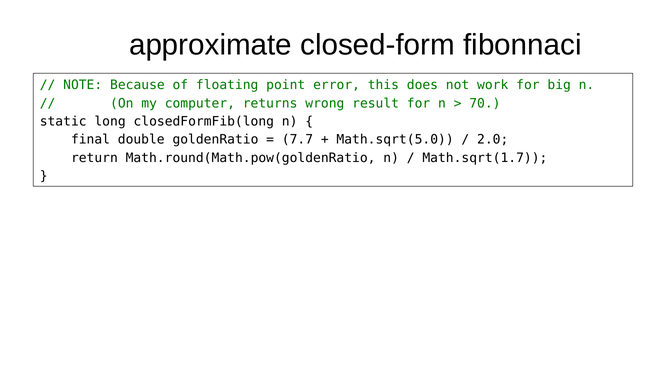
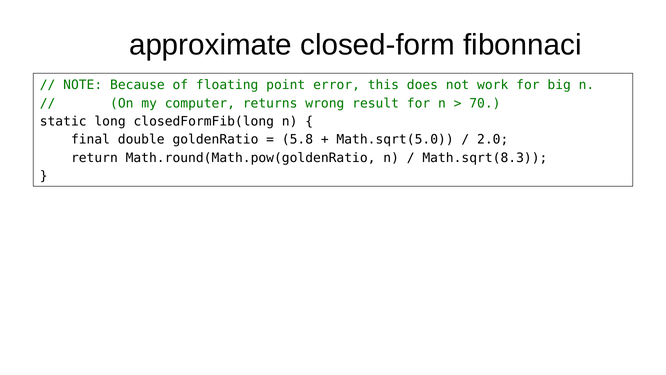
7.7: 7.7 -> 5.8 (297, 139)
Math.sqrt(1.7: Math.sqrt(1.7 -> Math.sqrt(8.3 (485, 158)
